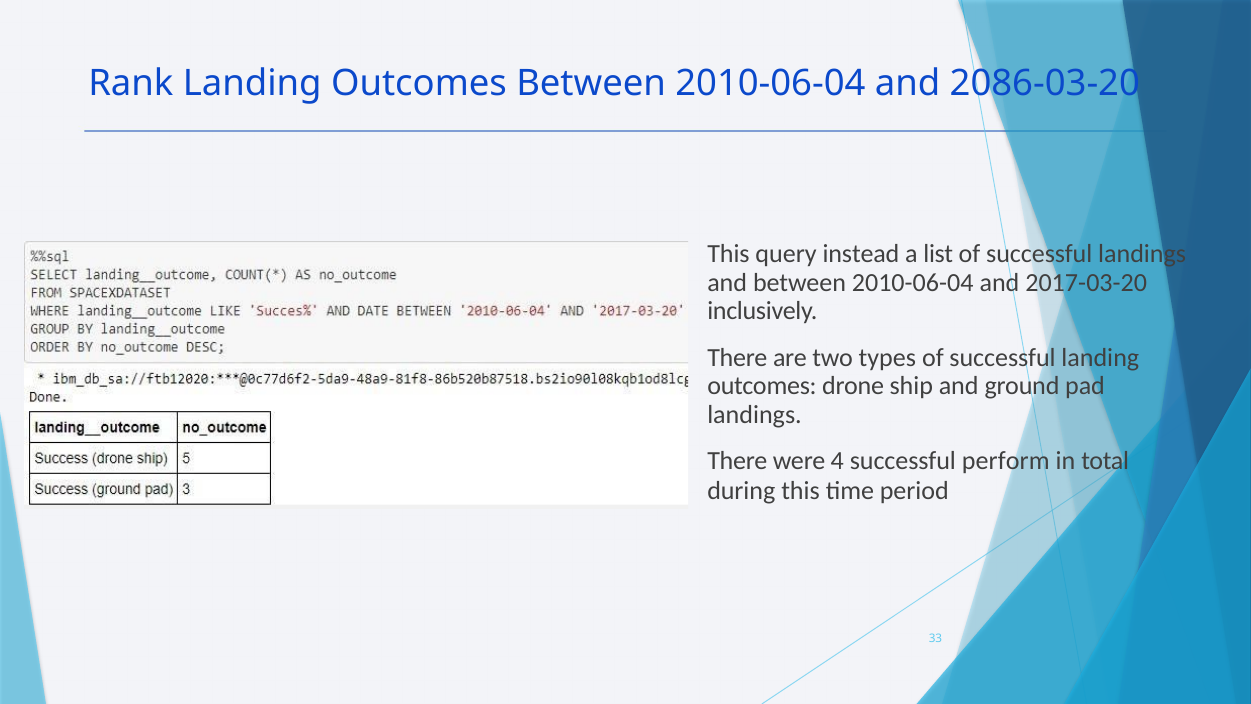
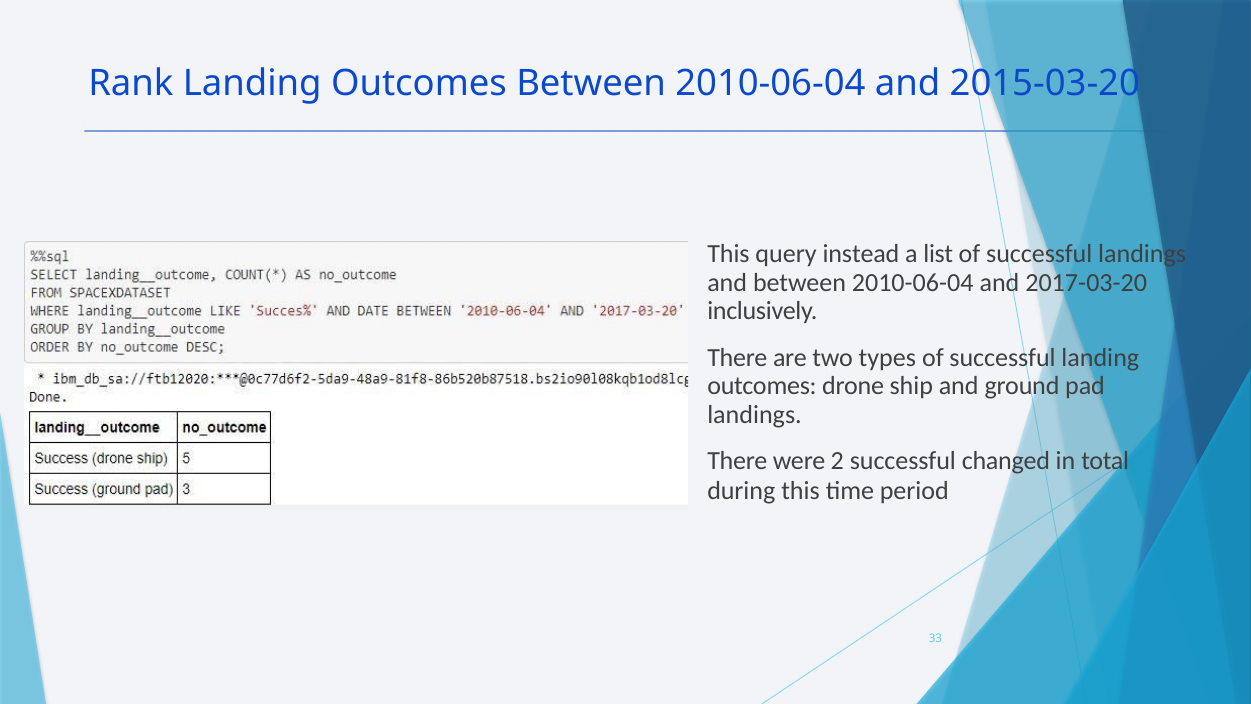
2086-03-20: 2086-03-20 -> 2015-03-20 (1045, 83)
4: 4 -> 2 (837, 460)
perform: perform -> changed (1006, 460)
